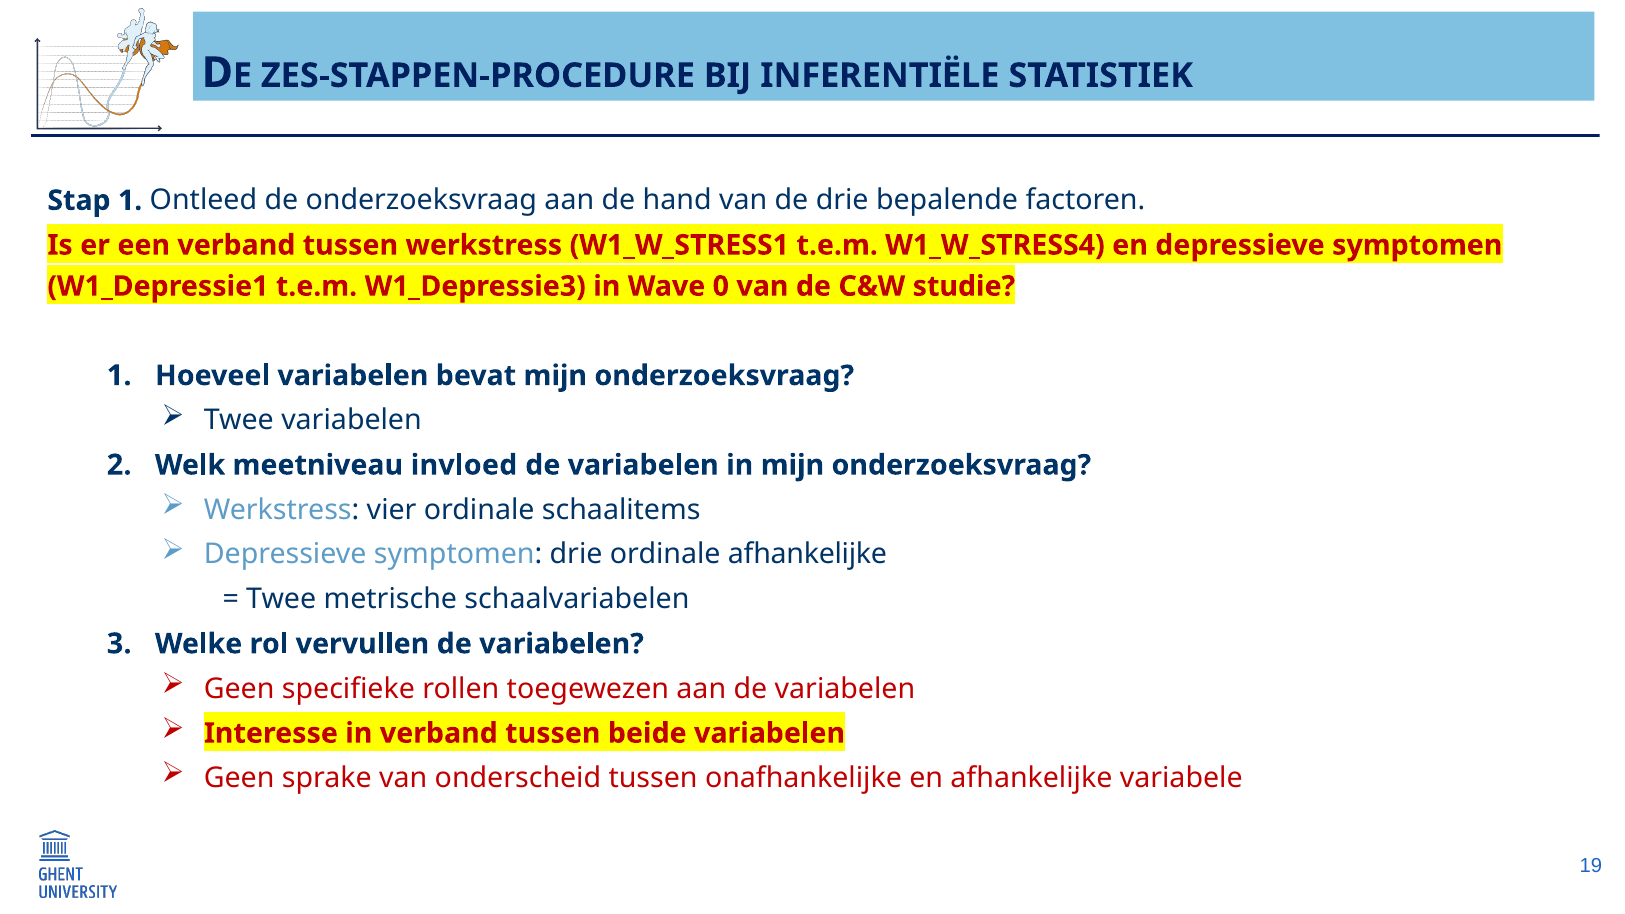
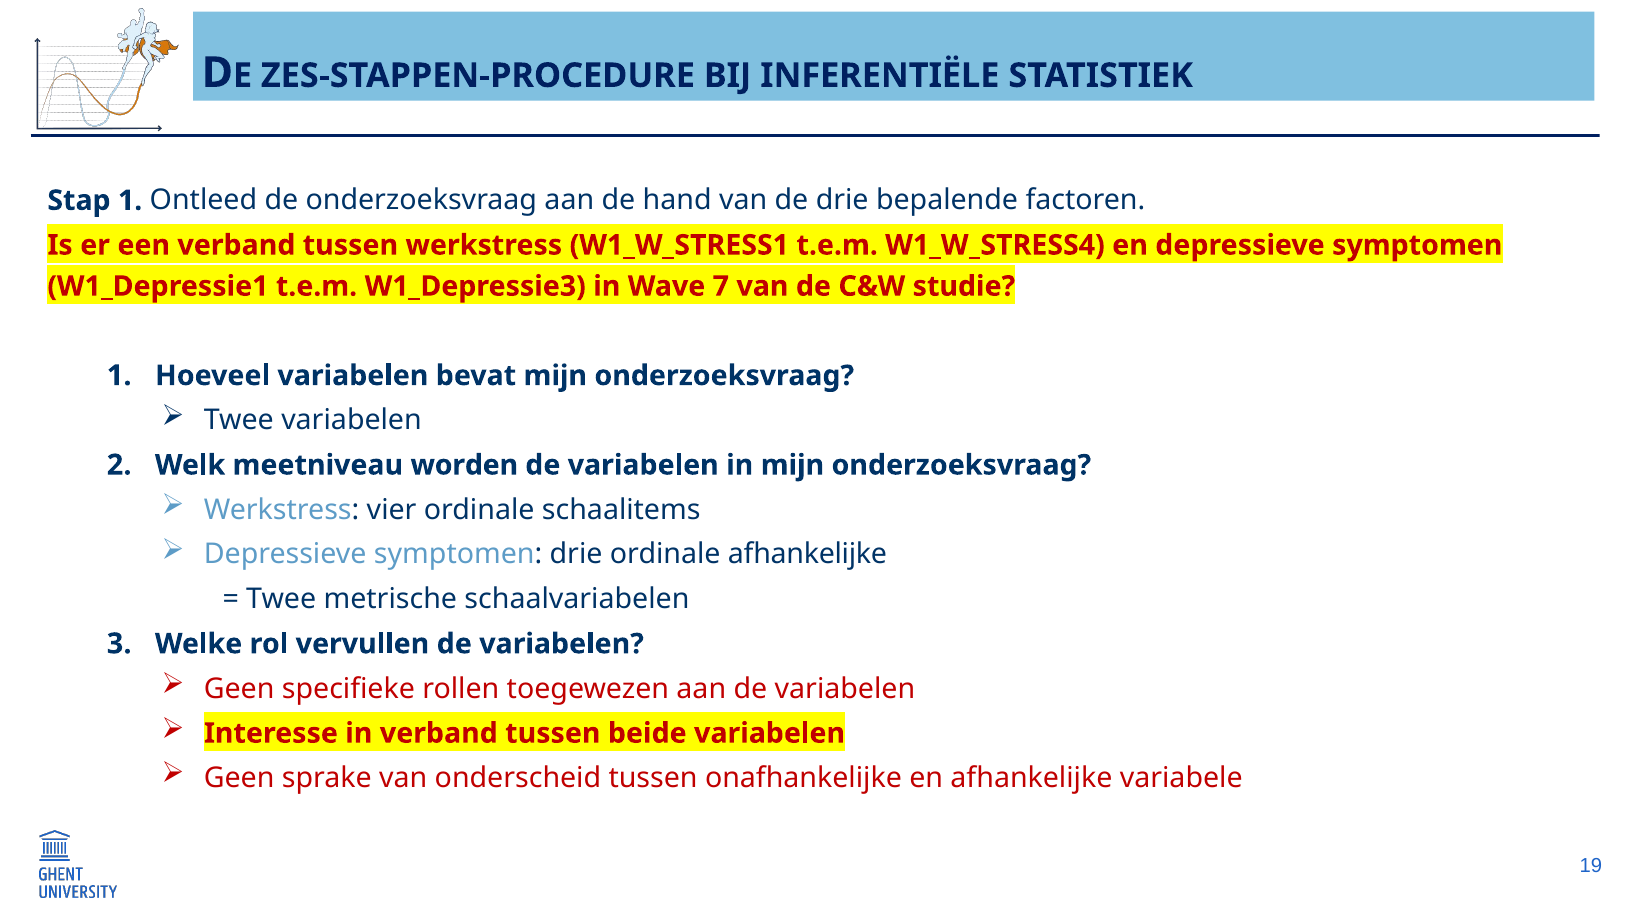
0: 0 -> 7 (721, 286)
invloed: invloed -> worden (464, 465)
